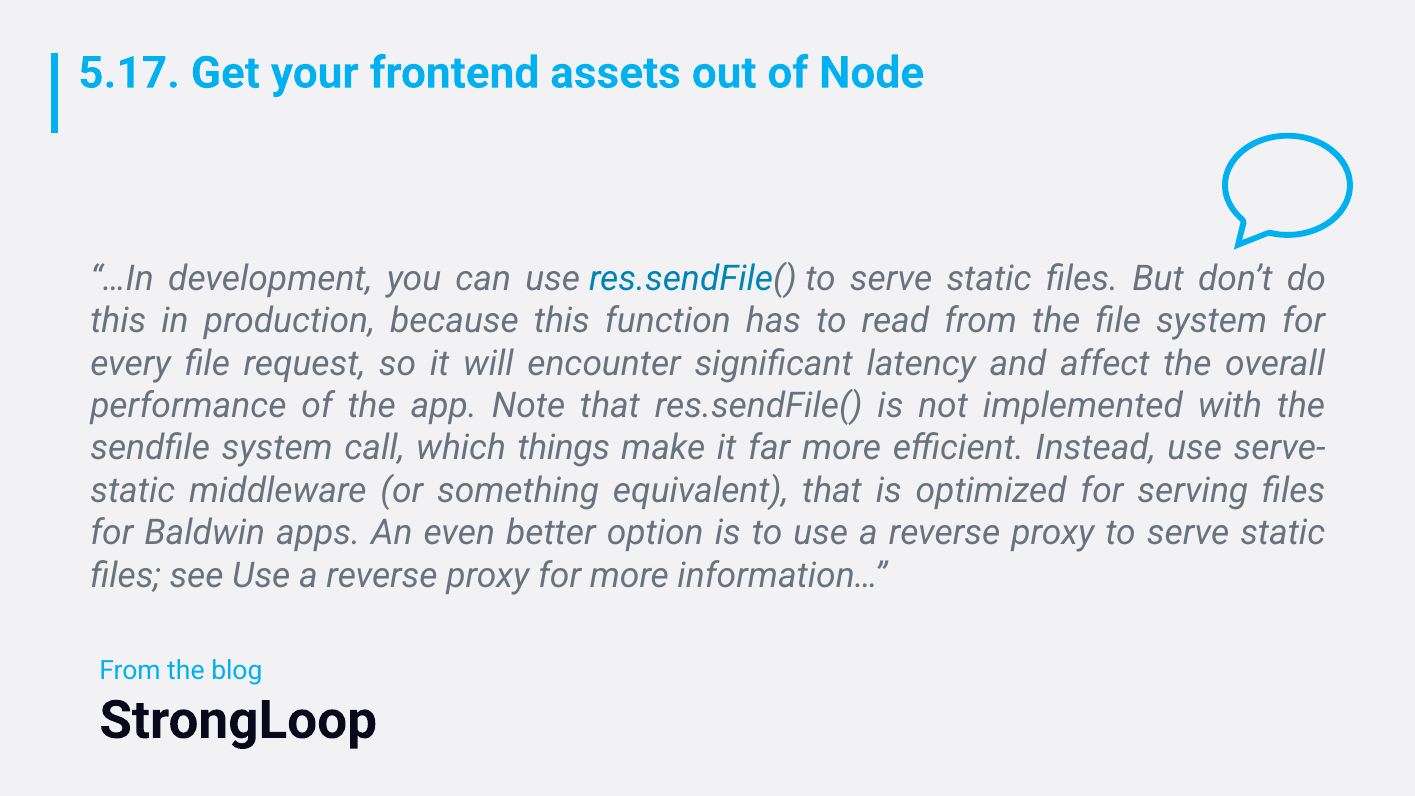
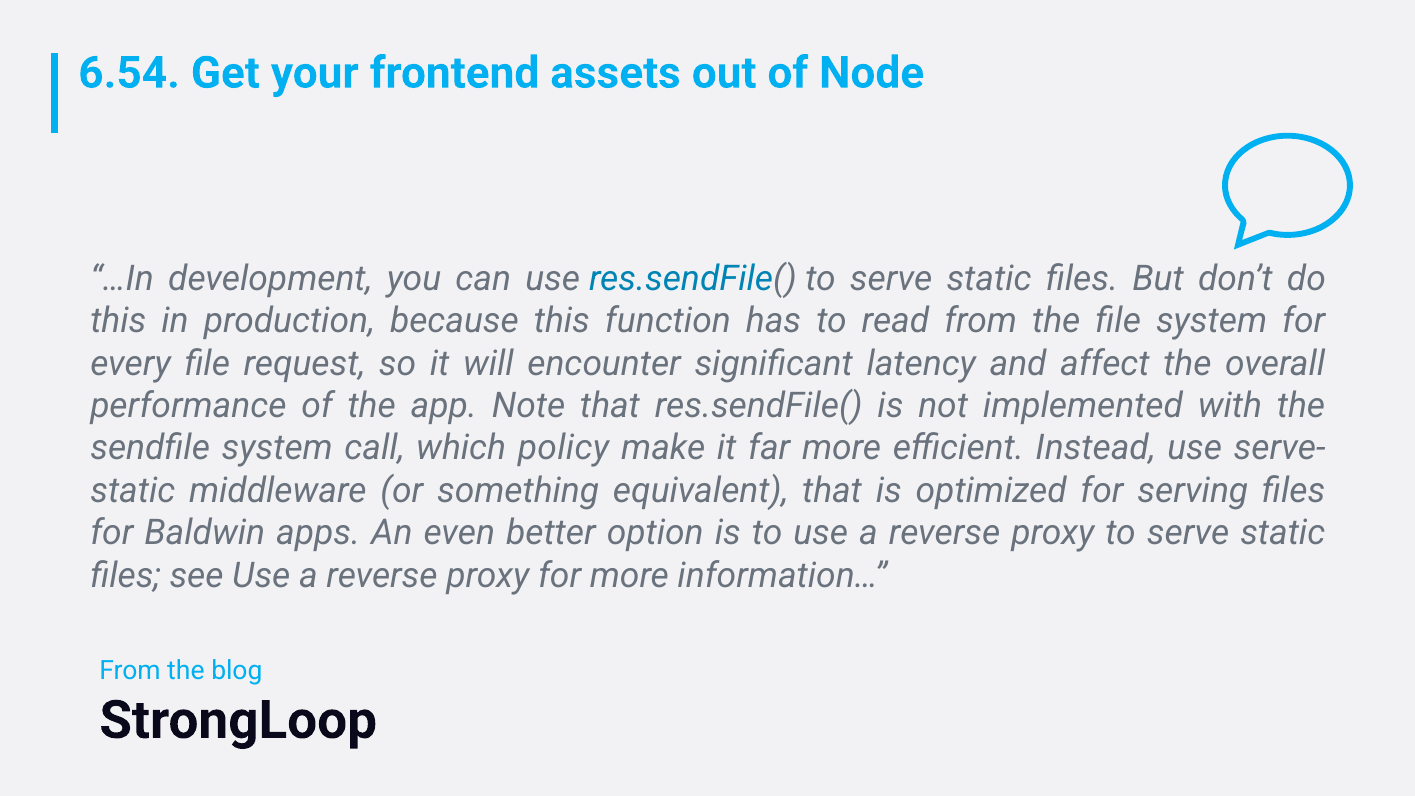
5.17: 5.17 -> 6.54 (129, 73)
things: things -> policy (563, 448)
